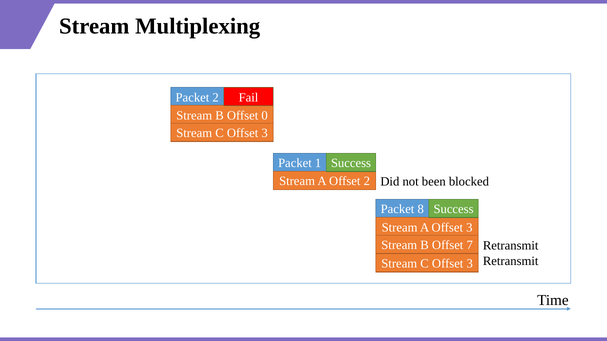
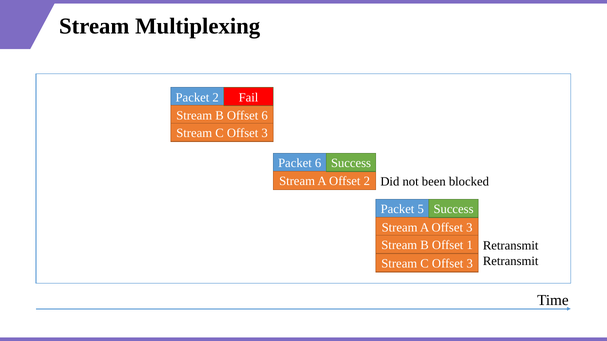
Offset 0: 0 -> 6 (265, 116)
Packet 1: 1 -> 6 (318, 163)
8: 8 -> 5 (421, 210)
7: 7 -> 1 (470, 246)
